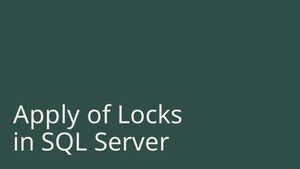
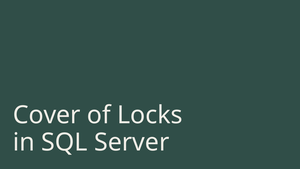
Apply: Apply -> Cover (47, 115)
